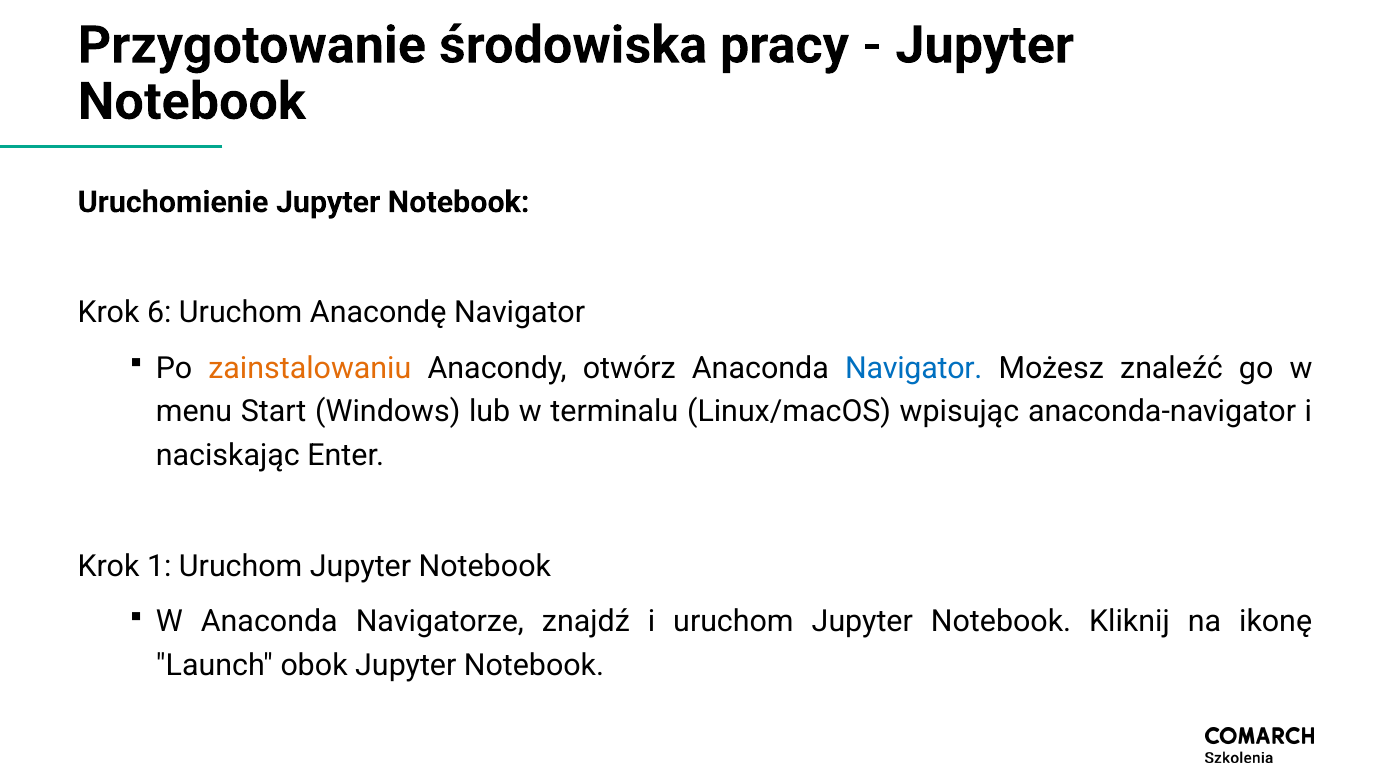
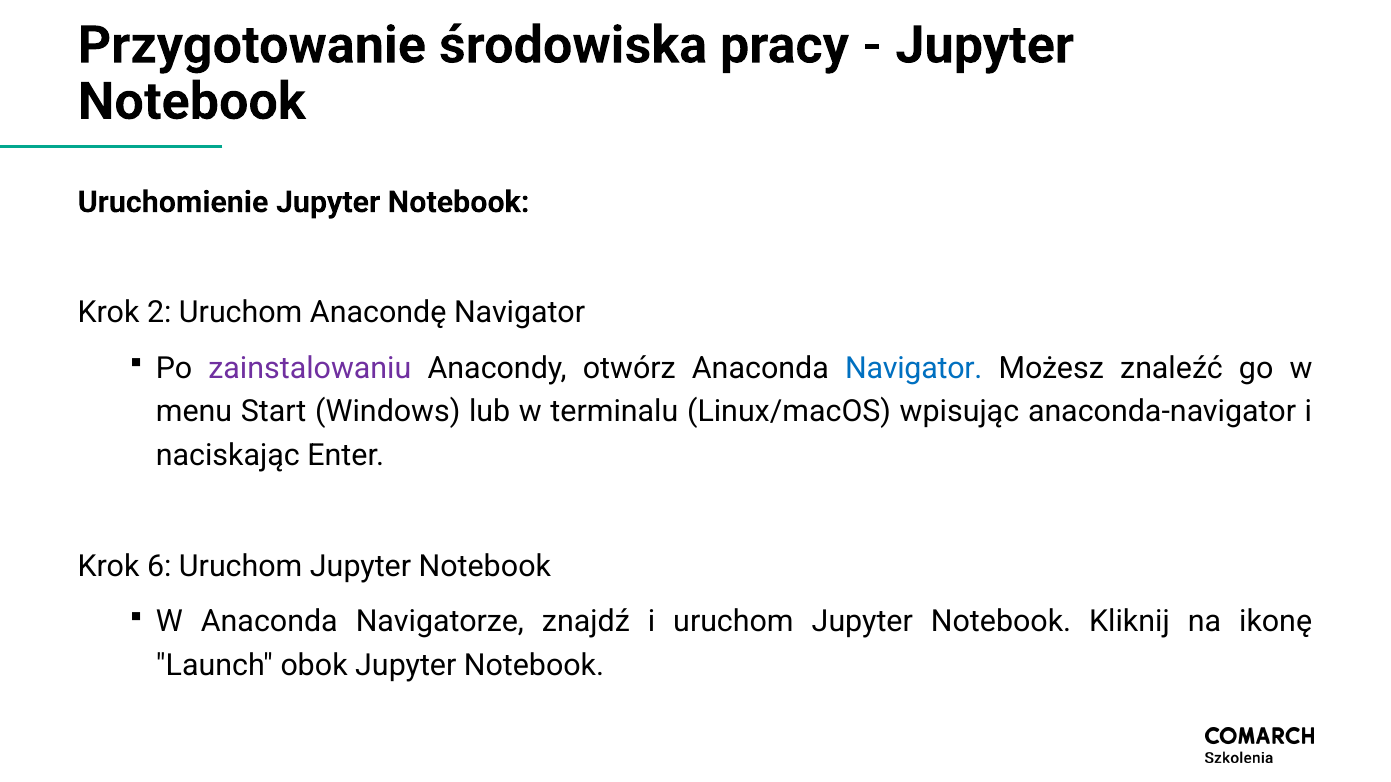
6: 6 -> 2 (159, 313)
zainstalowaniu colour: orange -> purple (310, 368)
1: 1 -> 6 (159, 567)
